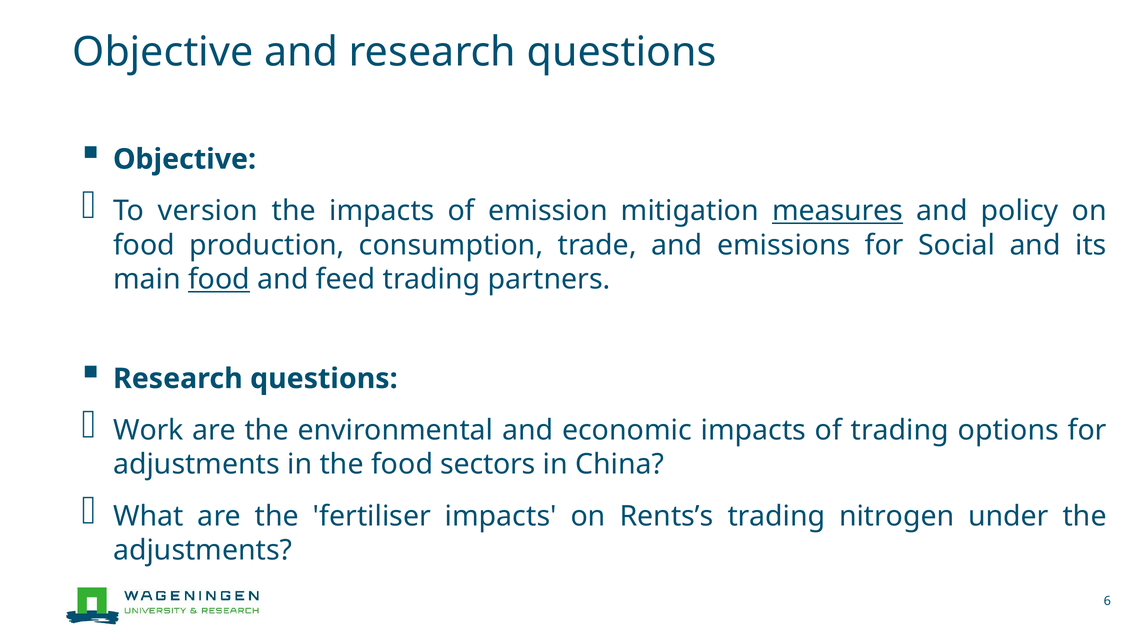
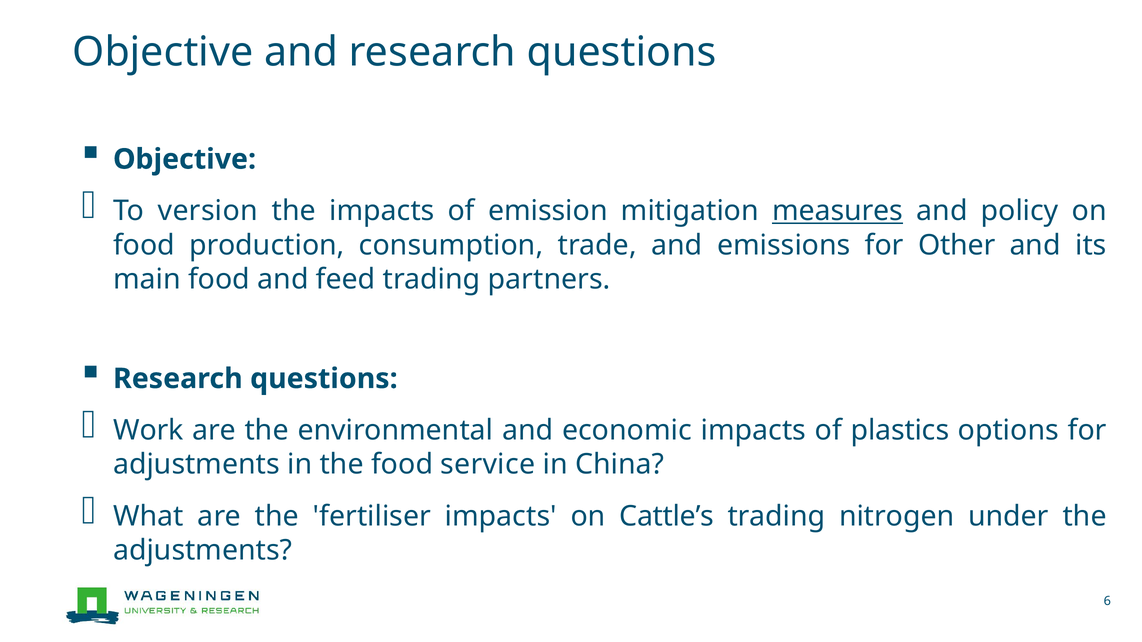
Social: Social -> Other (957, 245)
food underline: present -> none (219, 280)
of trading: trading -> plastics (900, 431)
sectors: sectors -> service (488, 465)
Rents’s: Rents’s -> Cattle’s (667, 517)
